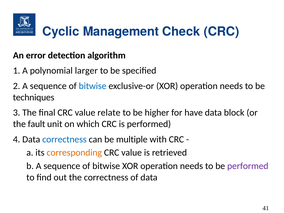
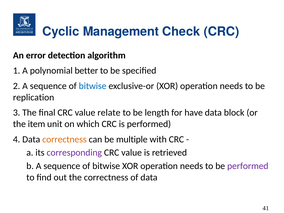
larger: larger -> better (86, 71)
techniques: techniques -> replication (34, 97)
higher: higher -> length (157, 113)
fault: fault -> item (37, 124)
correctness colour: blue -> orange (64, 139)
corresponding colour: orange -> purple (74, 153)
